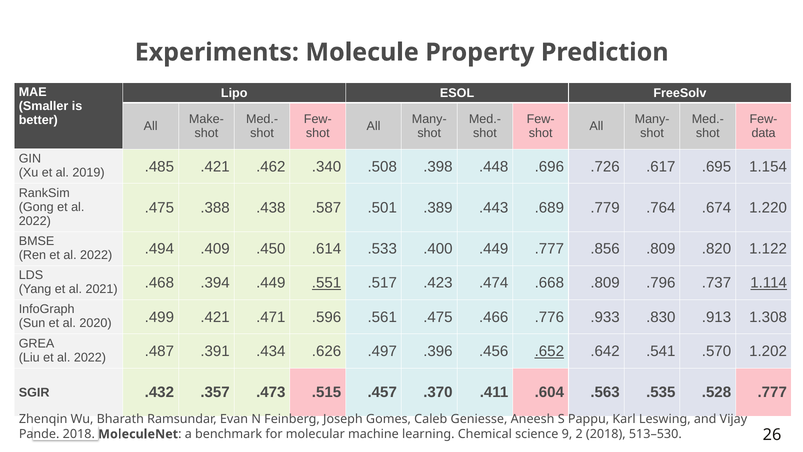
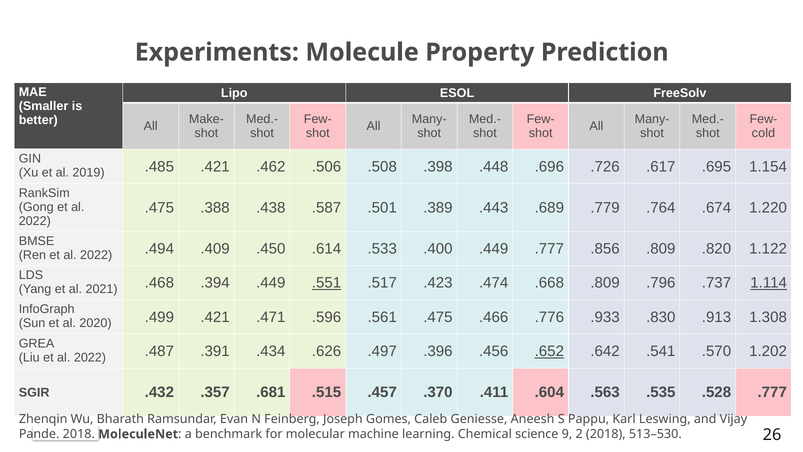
data: data -> cold (763, 133)
.340: .340 -> .506 (327, 166)
.473: .473 -> .681 (271, 392)
